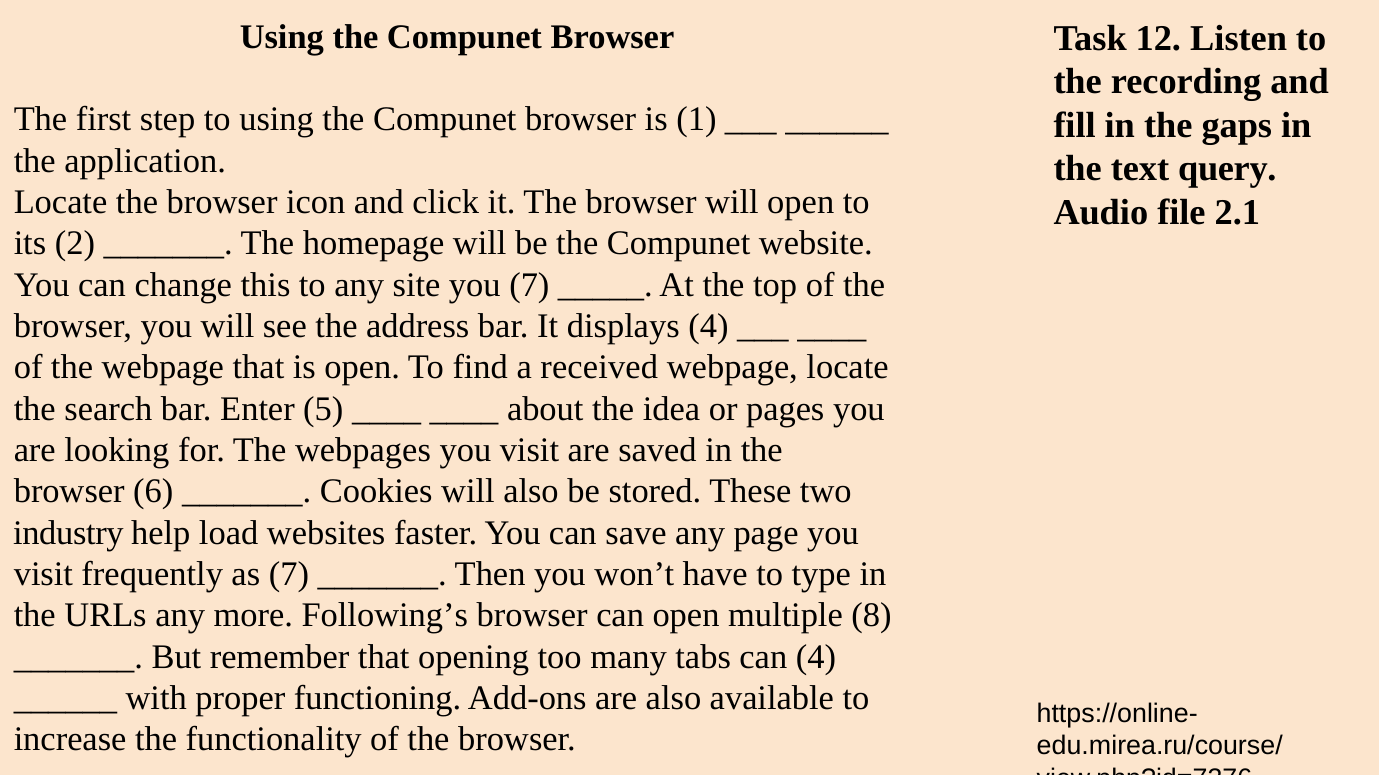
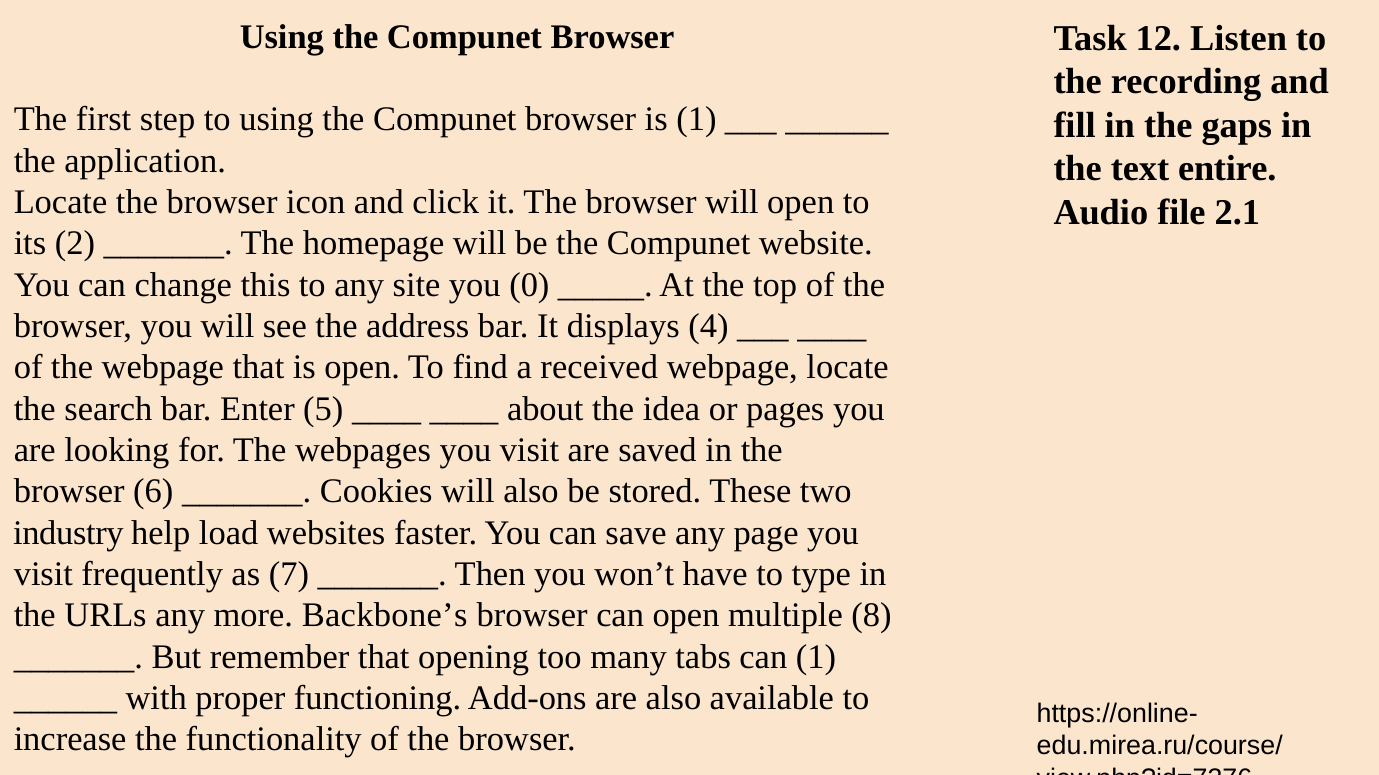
query: query -> entire (1227, 169)
you 7: 7 -> 0 (529, 285)
Following’s: Following’s -> Backbone’s (385, 616)
can 4: 4 -> 1 (816, 657)
